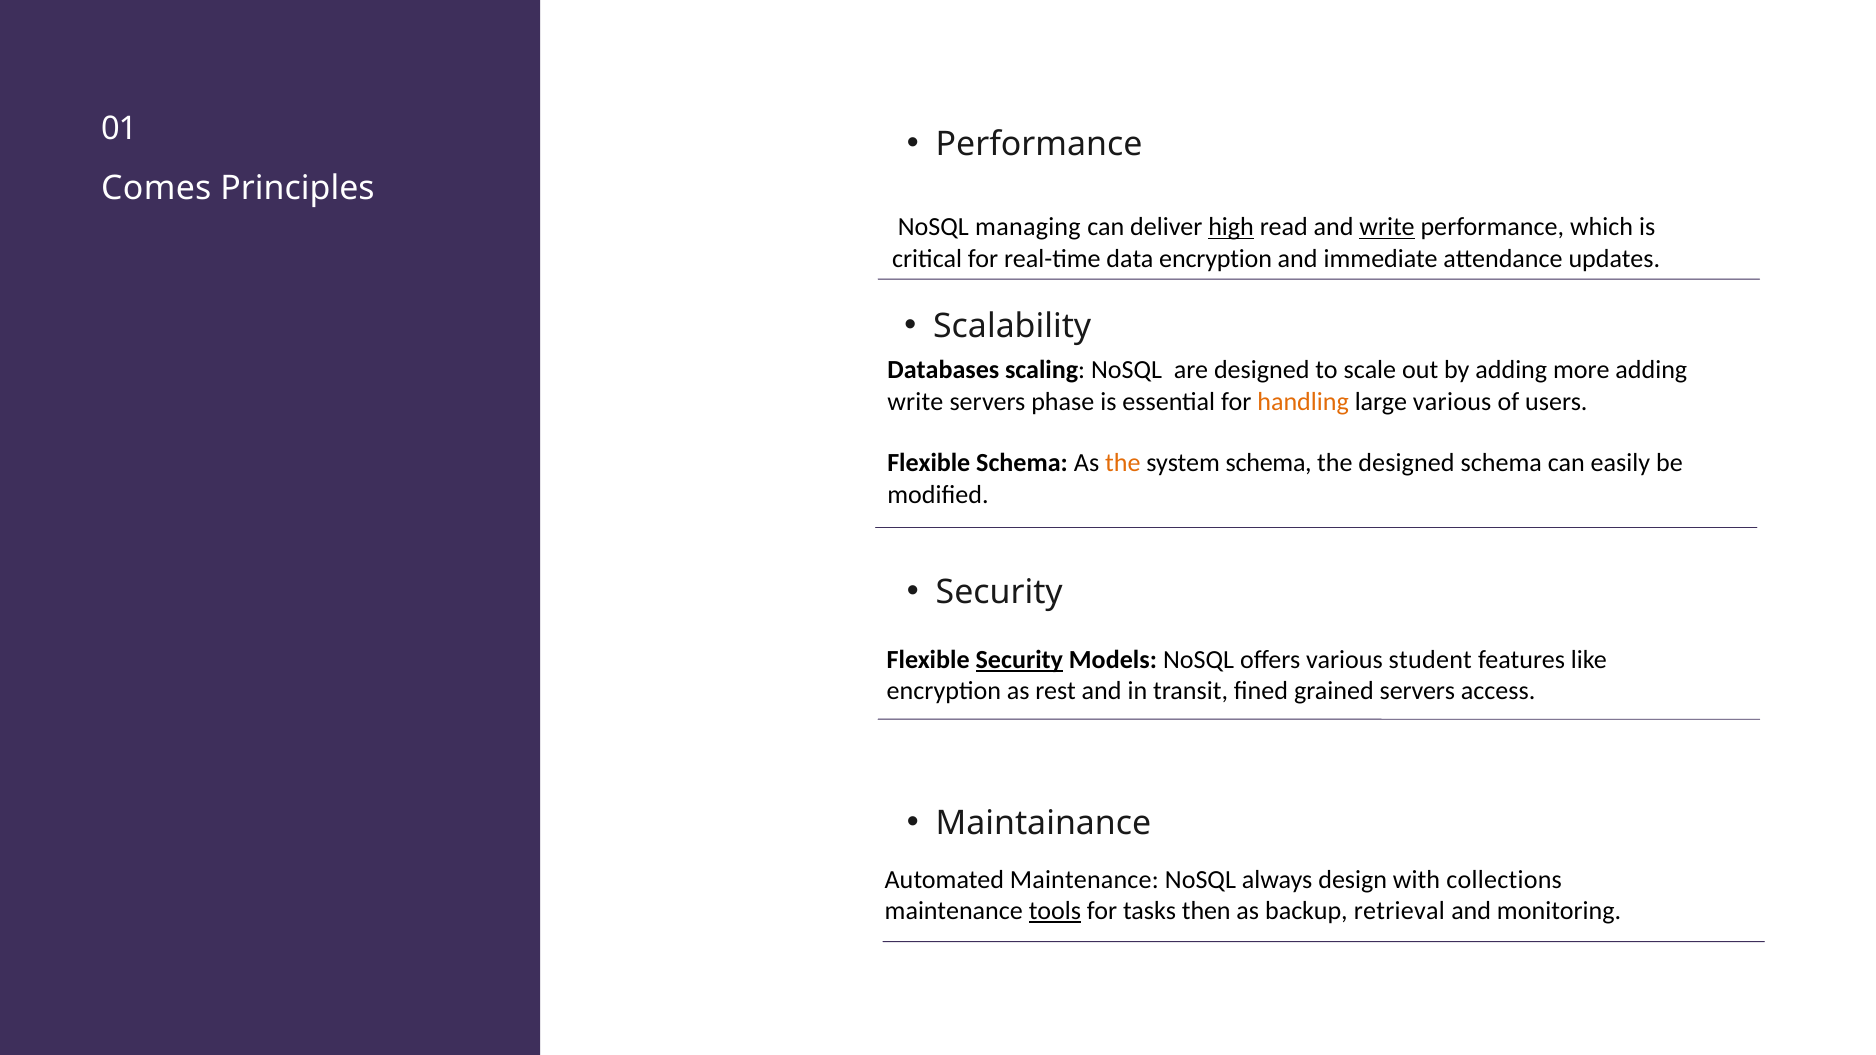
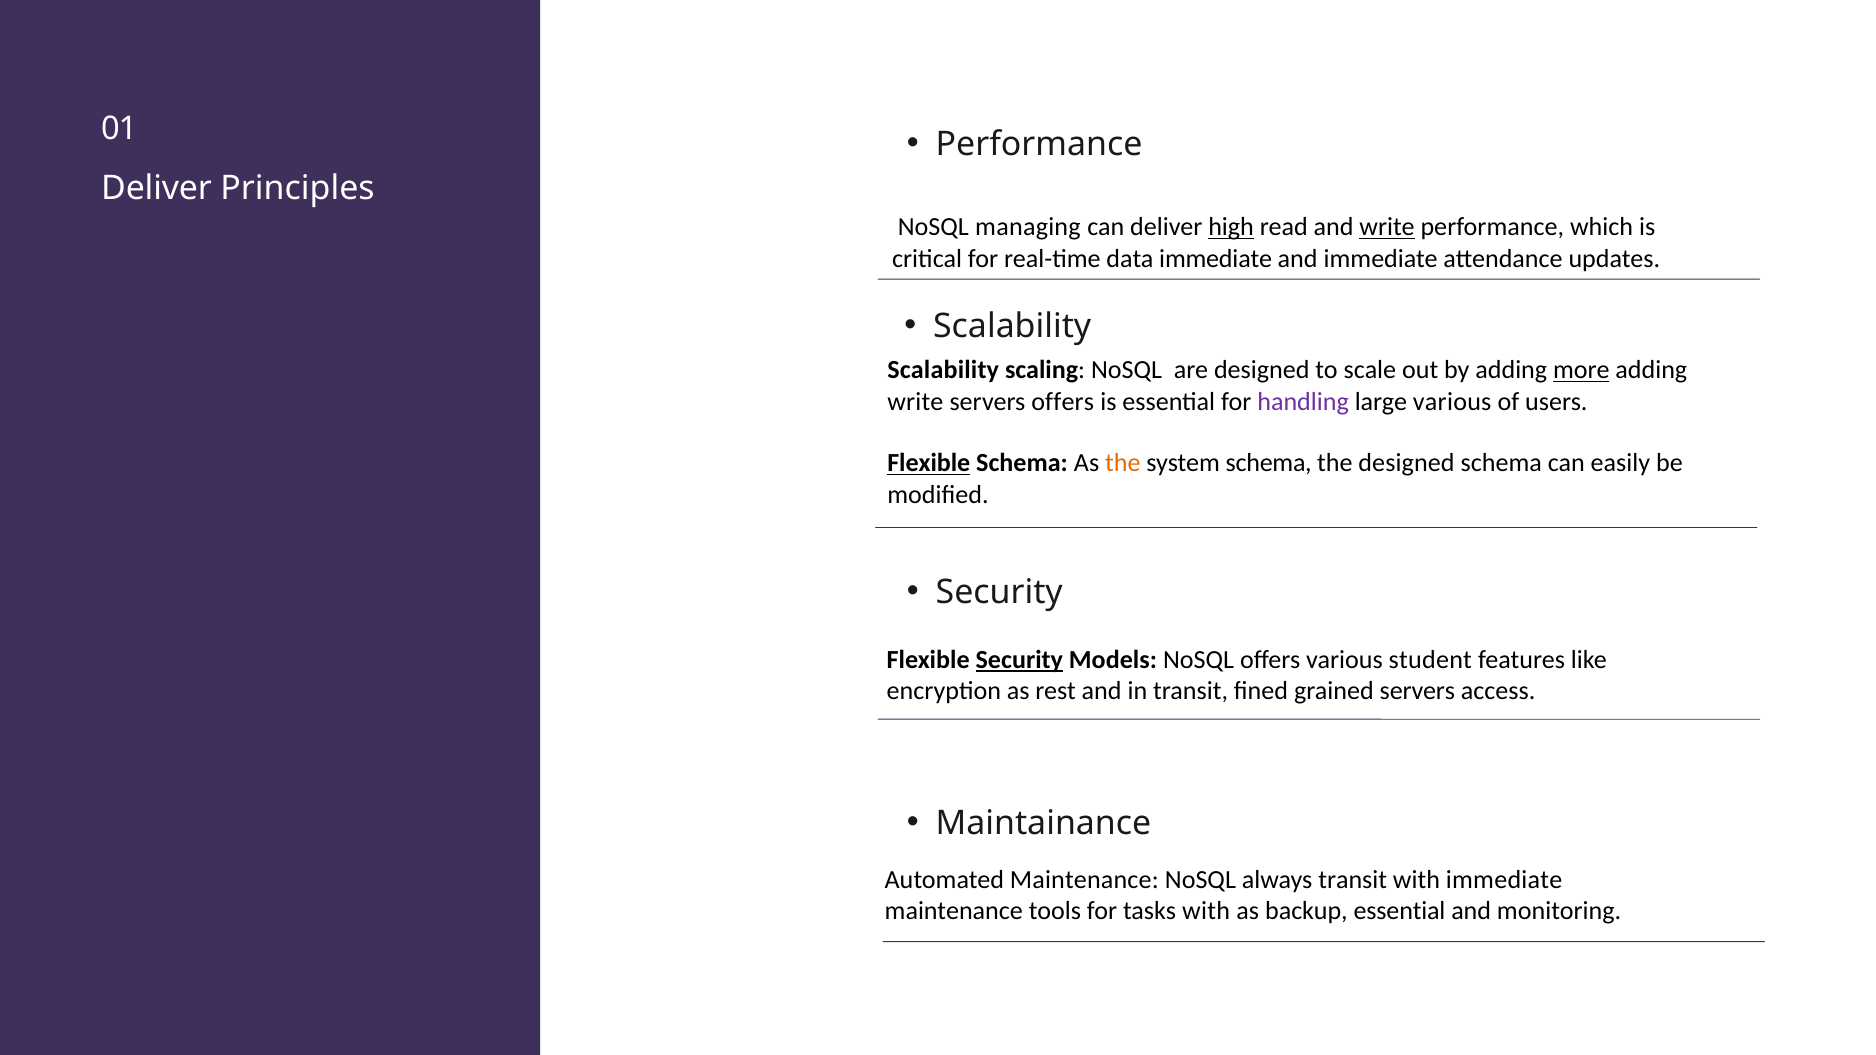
Comes: Comes -> Deliver (157, 189)
data encryption: encryption -> immediate (1216, 259)
Databases: Databases -> Scalability (943, 370)
more underline: none -> present (1581, 370)
servers phase: phase -> offers (1063, 402)
handling colour: orange -> purple (1303, 402)
Flexible underline: none -> present (929, 463)
always design: design -> transit (1353, 880)
with collections: collections -> immediate (1504, 880)
tools underline: present -> none (1055, 911)
tasks then: then -> with (1206, 911)
backup retrieval: retrieval -> essential (1400, 911)
